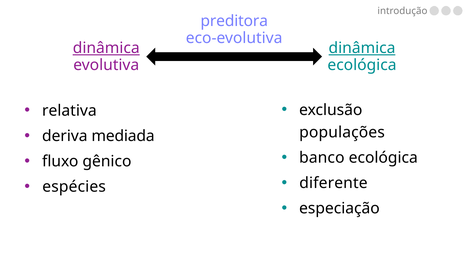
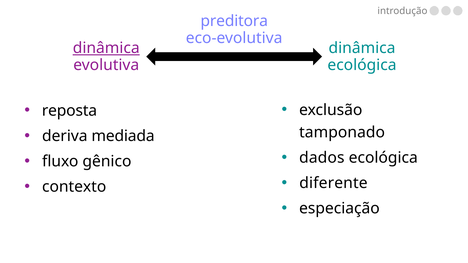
dinâmica underline: present -> none (362, 48)
relativa: relativa -> reposta (69, 111)
populações: populações -> tamponado (342, 132)
banco: banco -> dados (322, 158)
espécies: espécies -> contexto (74, 187)
